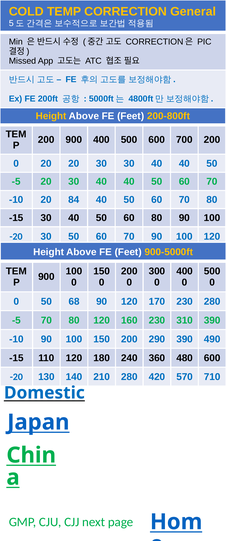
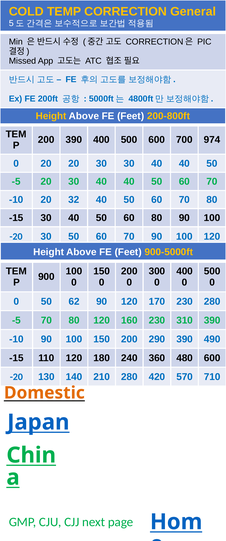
200 900: 900 -> 390 (74, 140)
700 200: 200 -> 974 (212, 140)
84: 84 -> 32 (74, 200)
68: 68 -> 62 (74, 301)
Domestic colour: blue -> orange (44, 393)
